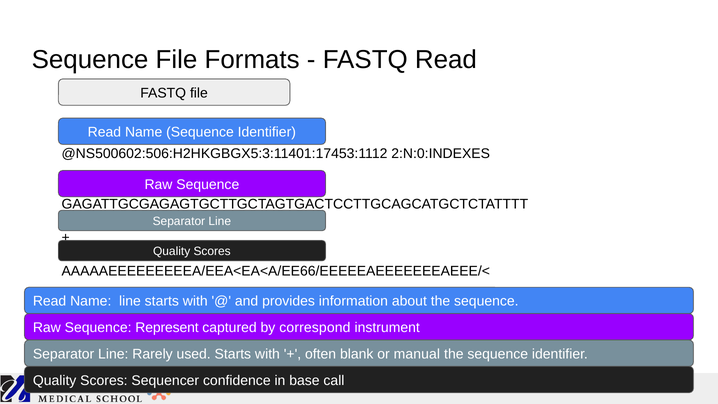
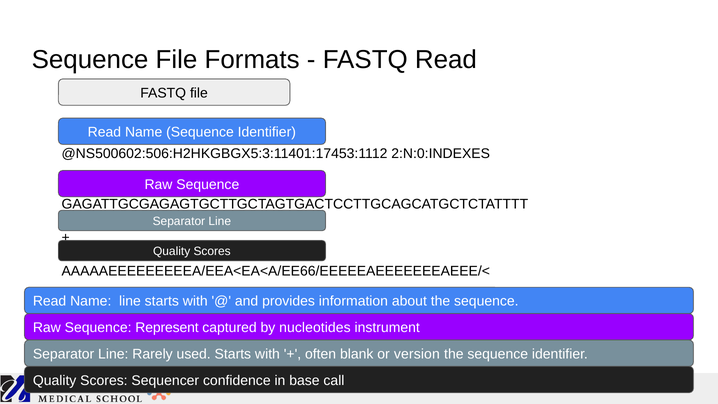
correspond: correspond -> nucleotides (315, 328)
manual: manual -> version (417, 354)
